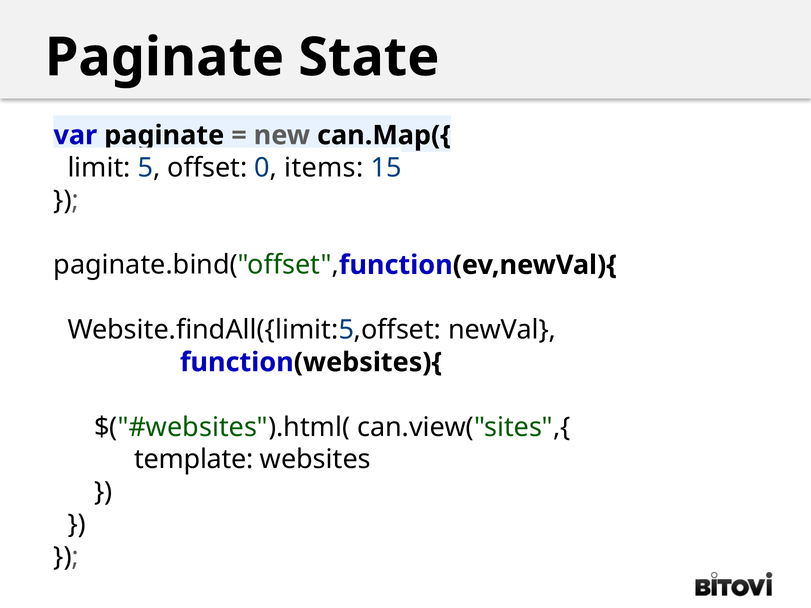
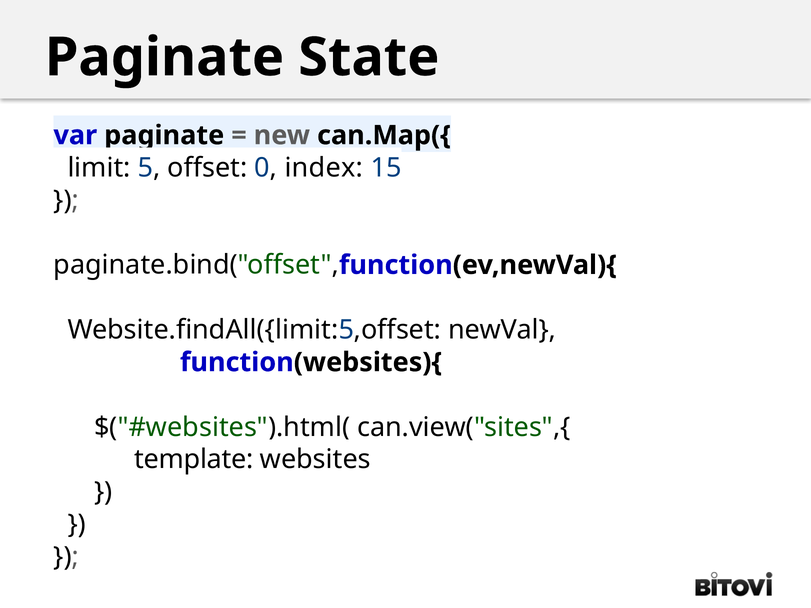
items: items -> index (324, 168)
